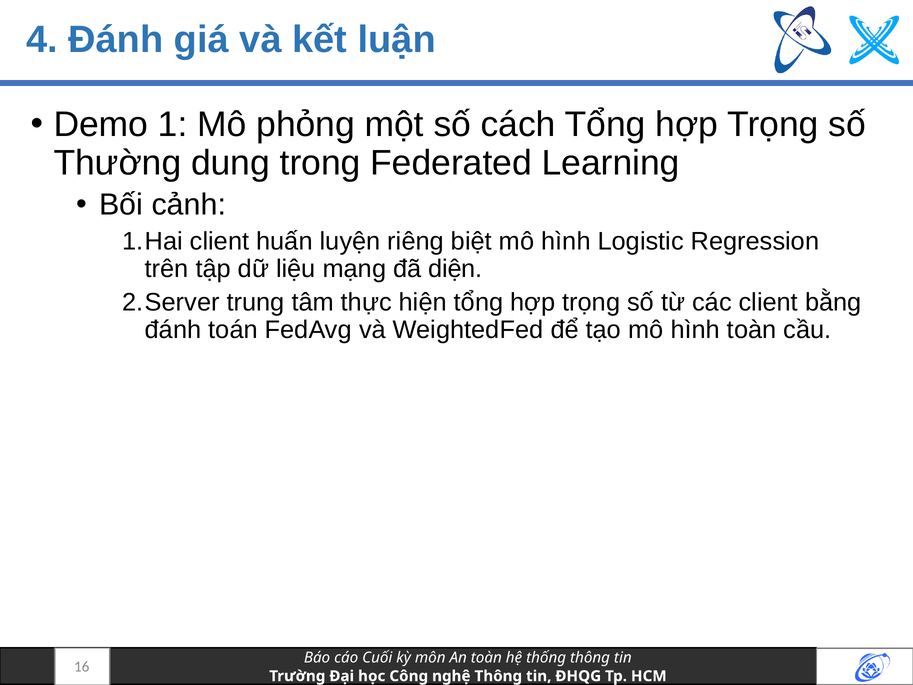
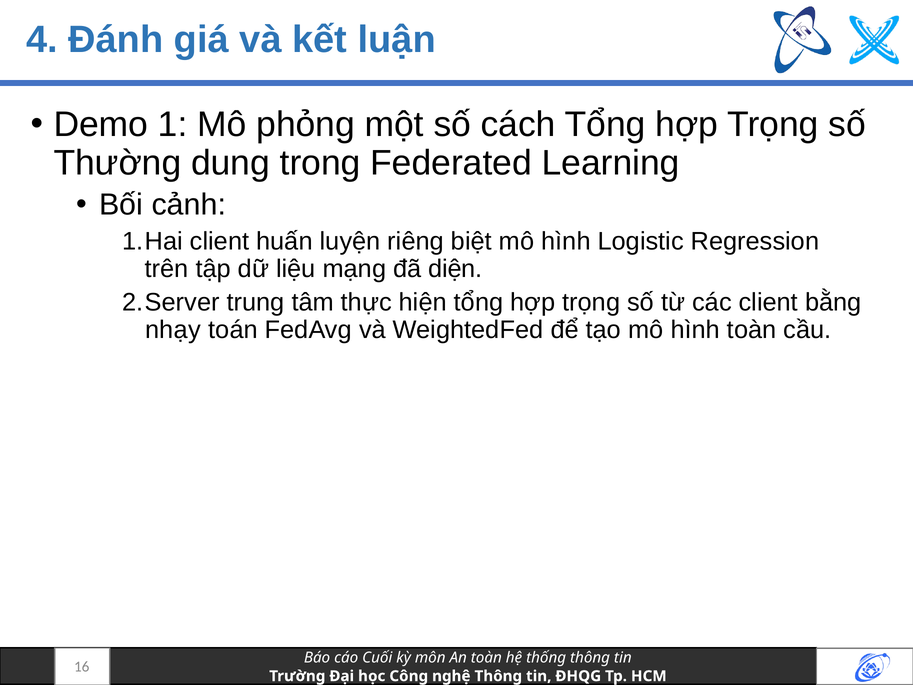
đánh: đánh -> nhạy (173, 330)
